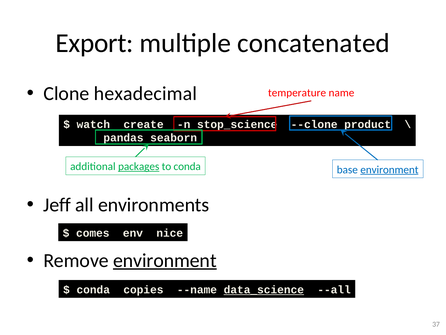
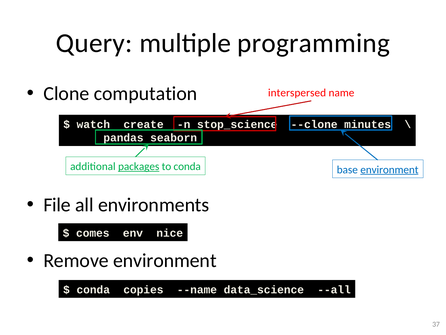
Export: Export -> Query (94, 43)
concatenated: concatenated -> programming (314, 43)
hexadecimal: hexadecimal -> computation (146, 94)
temperature: temperature -> interspersed (297, 93)
product: product -> minutes (368, 124)
Jeff: Jeff -> File (57, 205)
environment underline: present -> none (165, 260)
data_science underline: present -> none (264, 289)
